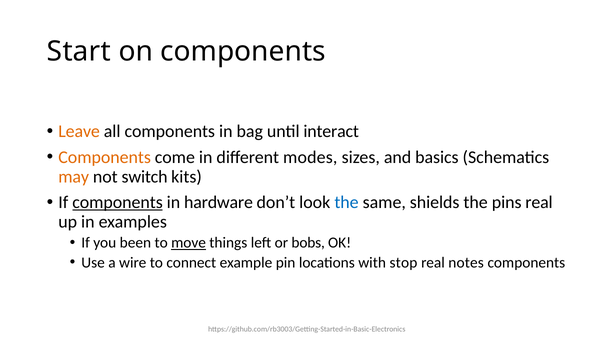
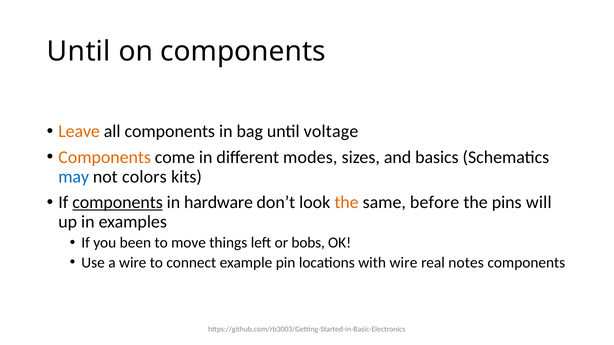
Start: Start -> Until (79, 52)
interact: interact -> voltage (331, 132)
may colour: orange -> blue (74, 177)
switch: switch -> colors (144, 177)
the colour: blue -> orange (347, 203)
shields: shields -> before (435, 203)
pins real: real -> will (539, 203)
move underline: present -> none (189, 243)
with stop: stop -> wire (403, 263)
